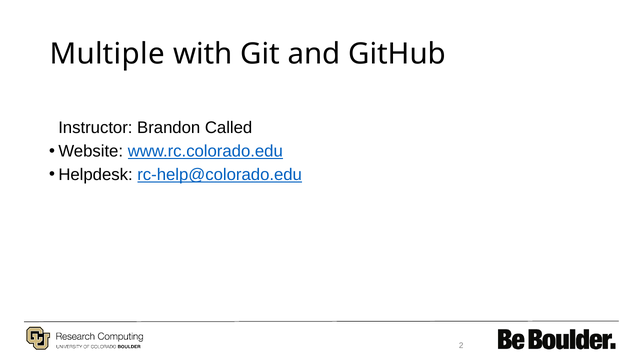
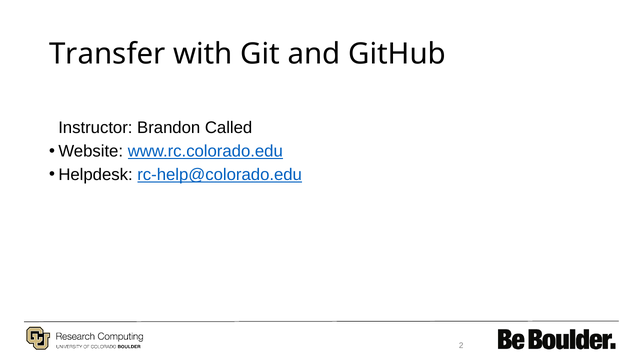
Multiple: Multiple -> Transfer (107, 54)
